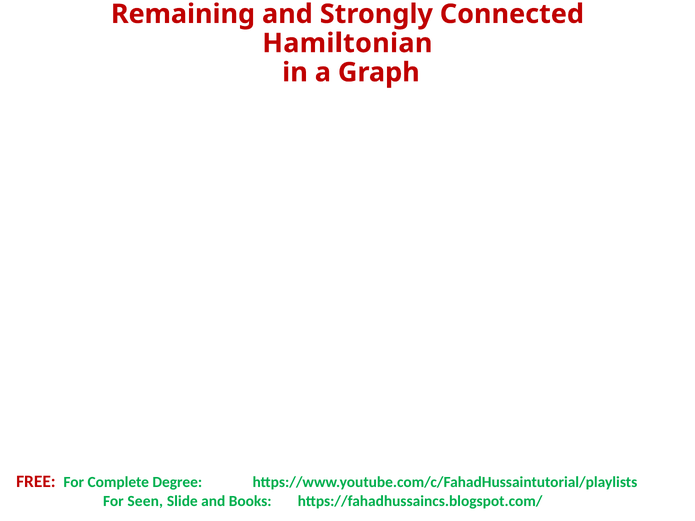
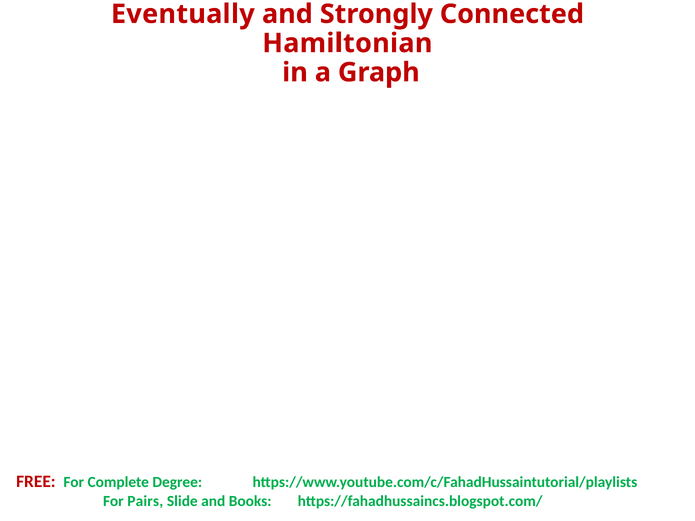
Remaining: Remaining -> Eventually (183, 14)
Seen: Seen -> Pairs (145, 501)
